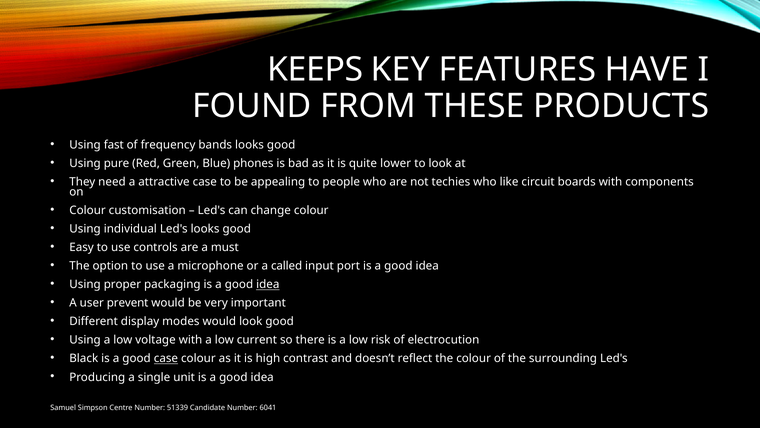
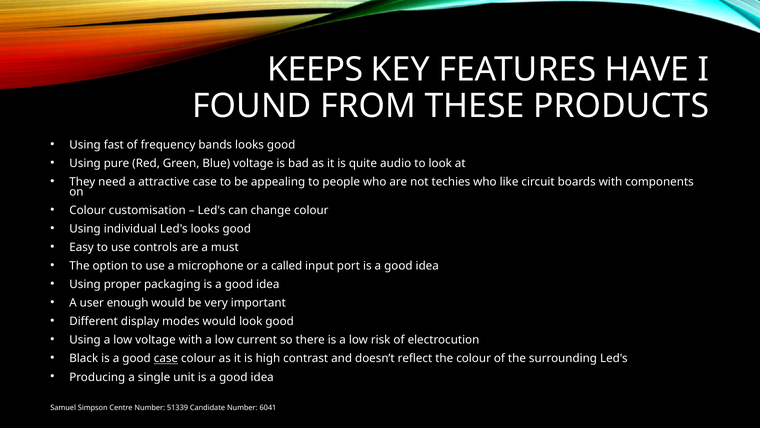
Blue phones: phones -> voltage (253, 163)
lower: lower -> audio (396, 163)
idea underline: present -> none (268, 284)
prevent: prevent -> enough (128, 303)
